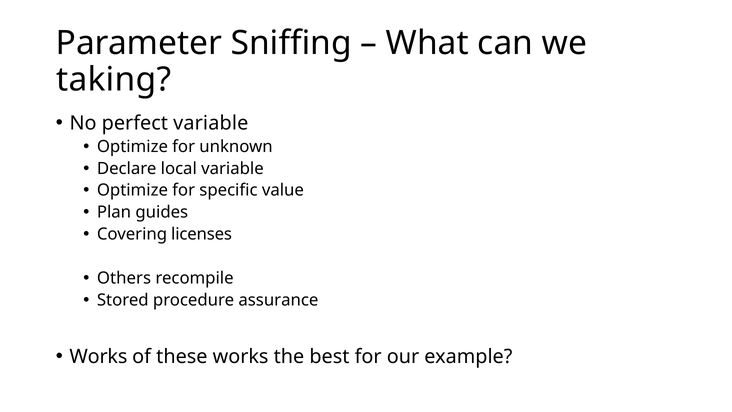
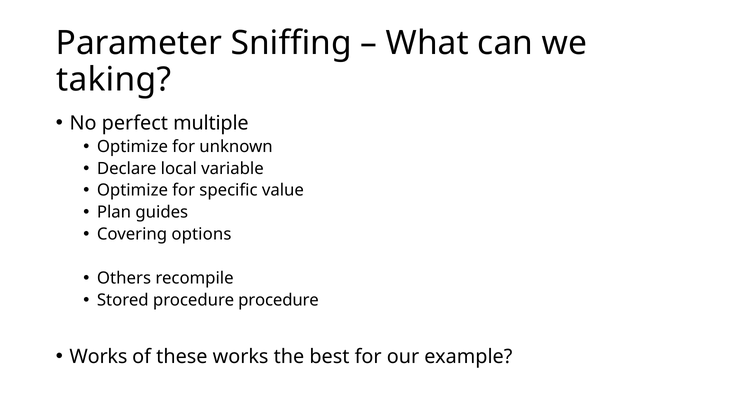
perfect variable: variable -> multiple (211, 123)
licenses: licenses -> options (201, 234)
procedure assurance: assurance -> procedure (279, 300)
